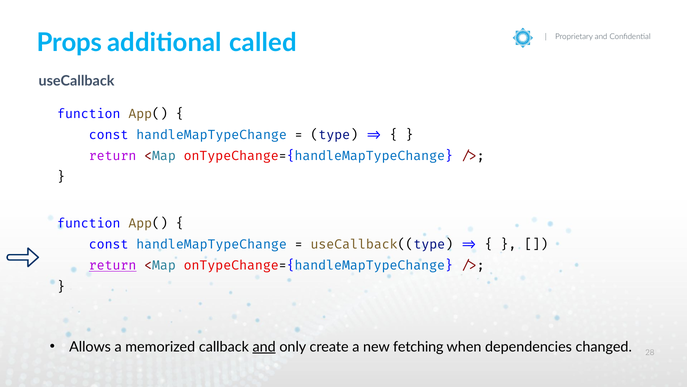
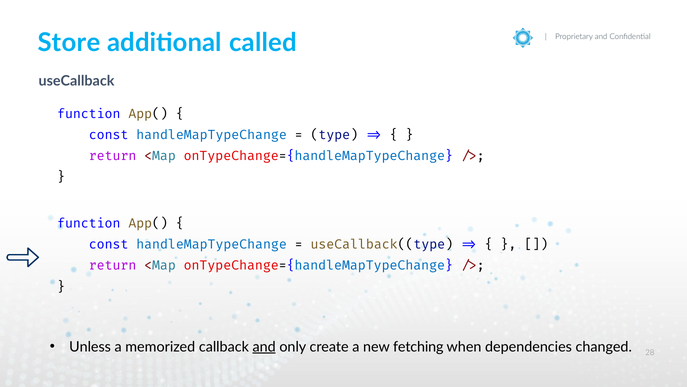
Props: Props -> Store (69, 43)
return underline: present -> none (113, 265)
Allows: Allows -> Unless (90, 346)
